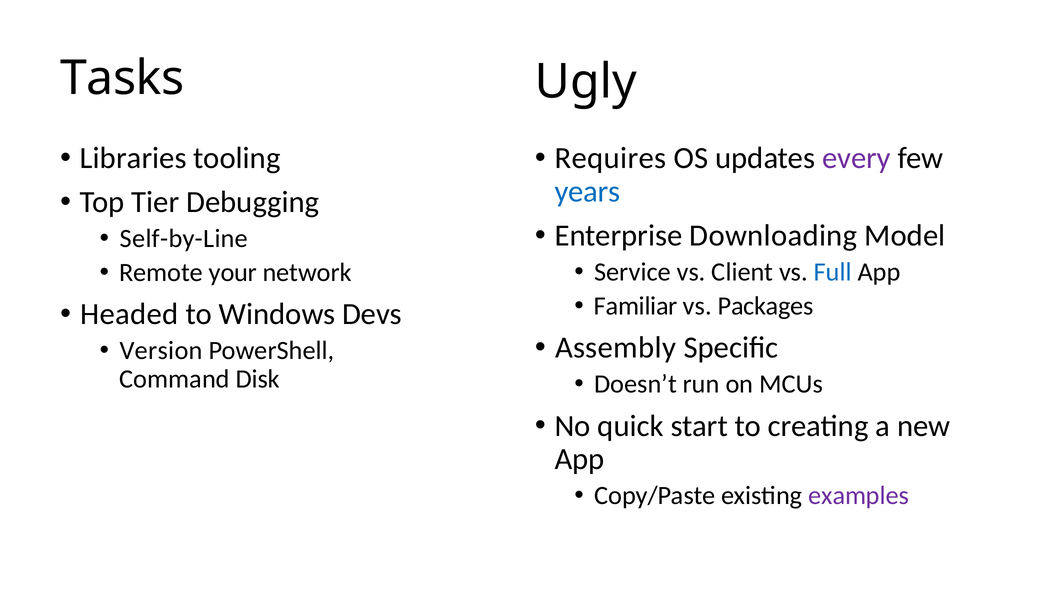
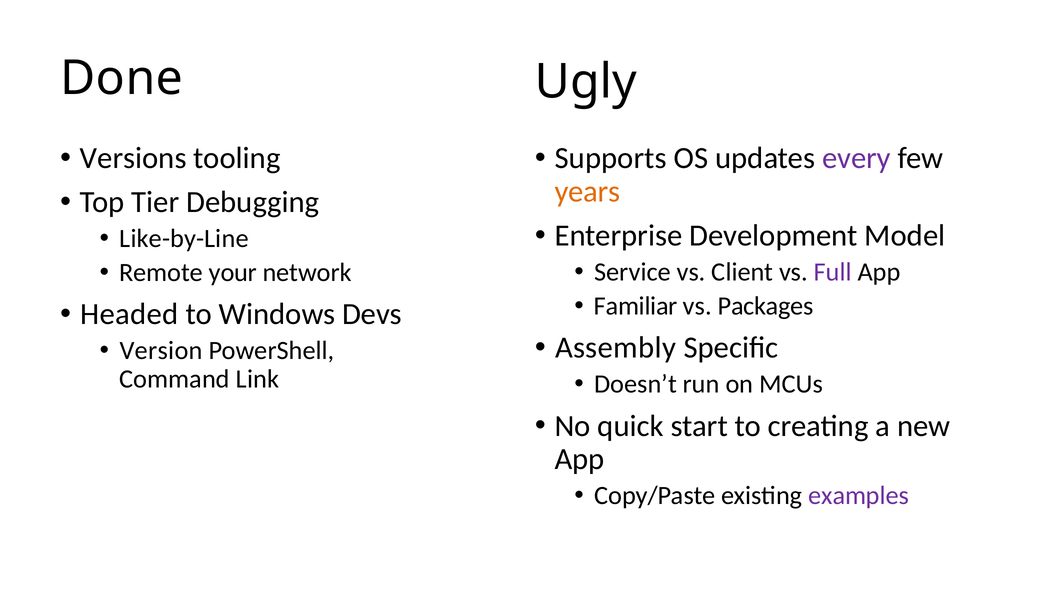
Tasks: Tasks -> Done (122, 79)
Libraries: Libraries -> Versions (133, 158)
Requires: Requires -> Supports (611, 158)
years colour: blue -> orange (588, 191)
Downloading: Downloading -> Development (774, 236)
Self-by-Line: Self-by-Line -> Like-by-Line (184, 239)
Full colour: blue -> purple (833, 272)
Disk: Disk -> Link (258, 379)
